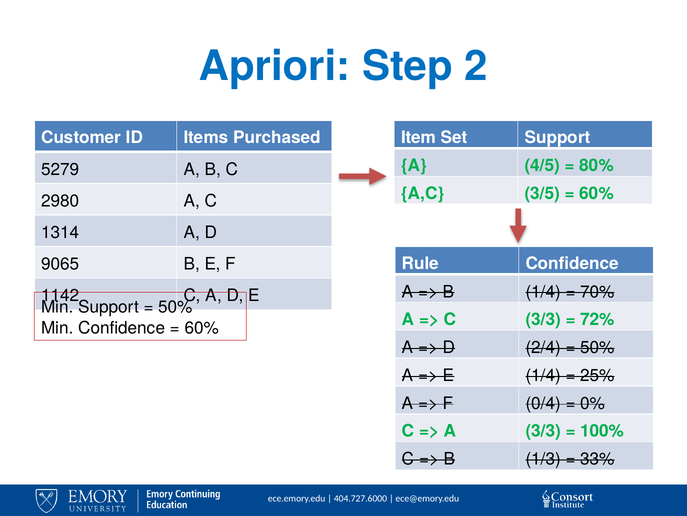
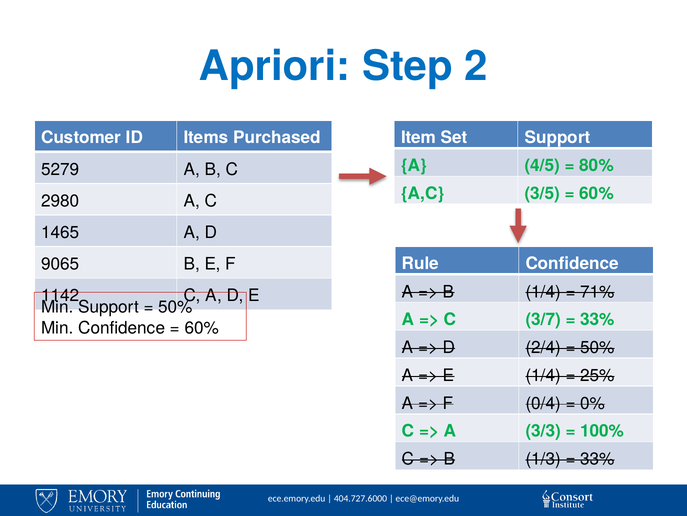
1314: 1314 -> 1465 (60, 232)
70%: 70% -> 71% (598, 292)
C 3/3: 3/3 -> 3/7 (543, 319)
72%: 72% -> 33% (598, 319)
